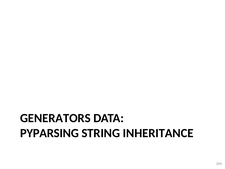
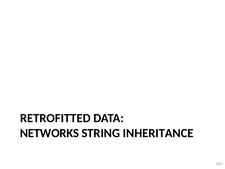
GENERATORS: GENERATORS -> RETROFITTED (55, 118)
PYPARSING: PYPARSING -> NETWORKS (49, 133)
